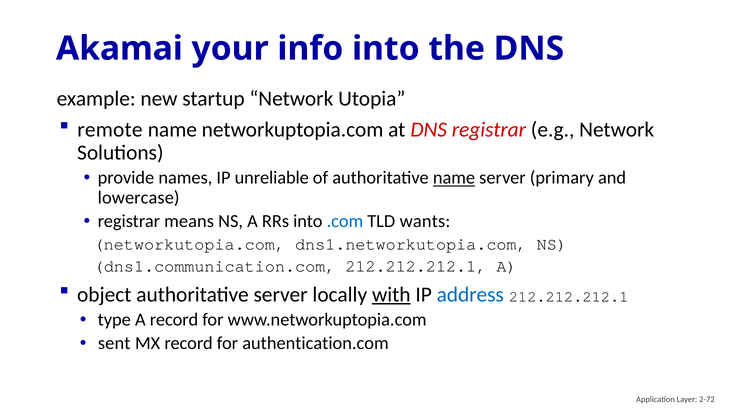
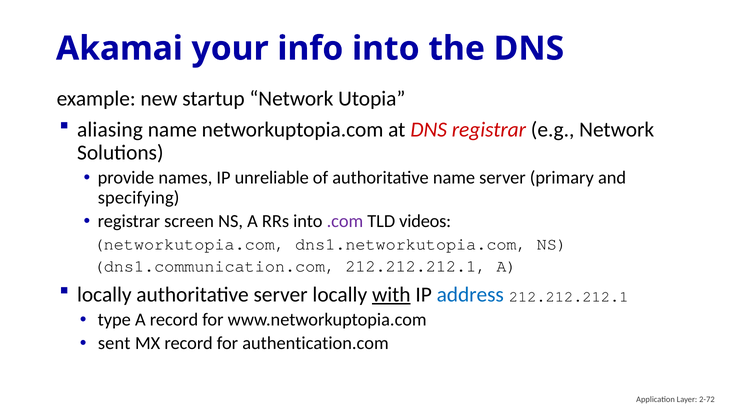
remote: remote -> aliasing (110, 129)
name underline: present -> none (454, 178)
lowercase: lowercase -> specifying (139, 198)
means: means -> screen (189, 221)
.com colour: blue -> purple (345, 221)
wants: wants -> videos (425, 221)
object: object -> locally (104, 294)
